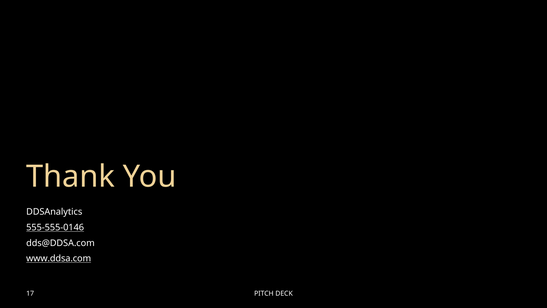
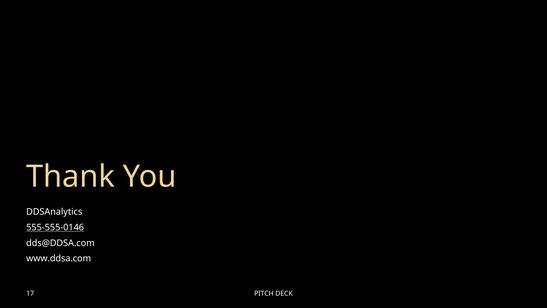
www.ddsa.com underline: present -> none (59, 258)
